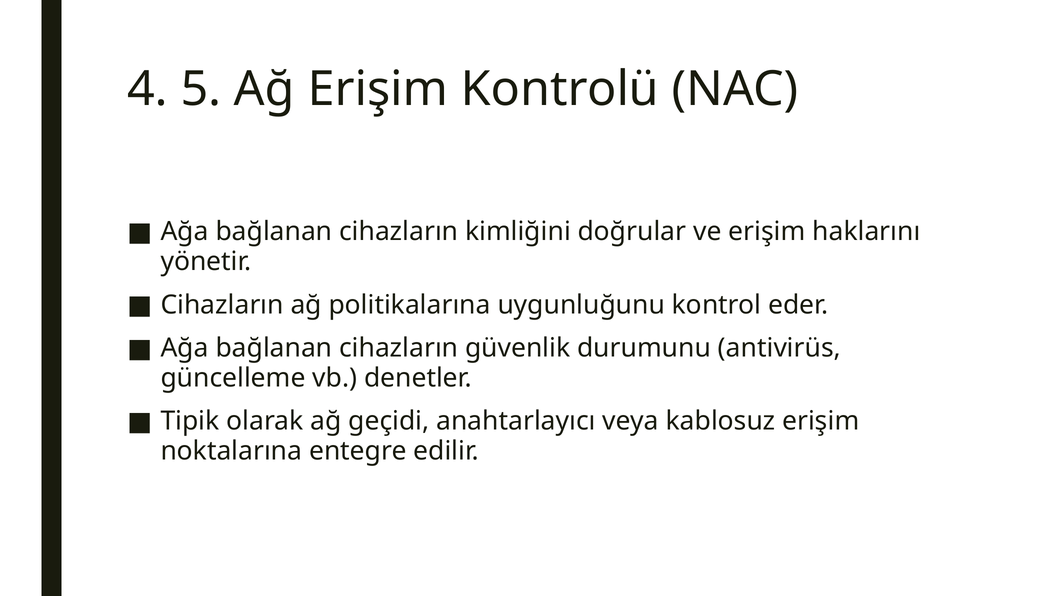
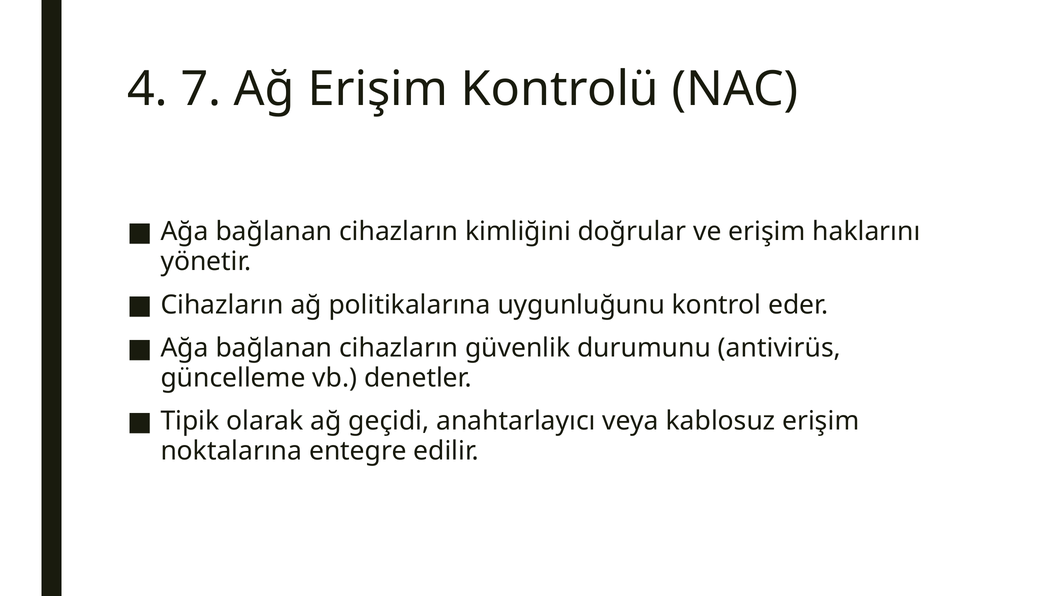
5: 5 -> 7 (201, 89)
